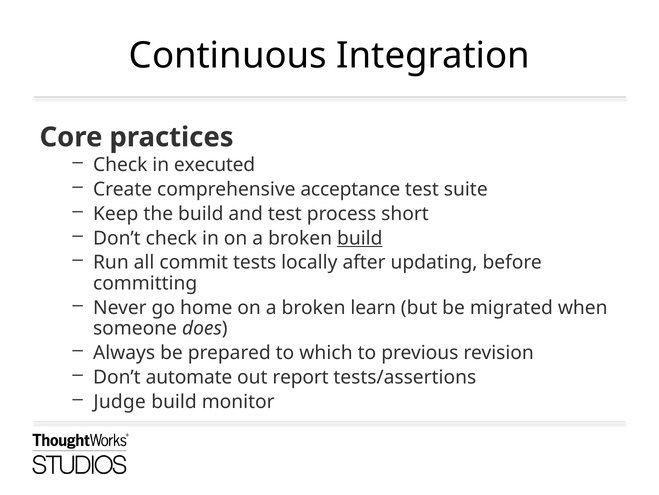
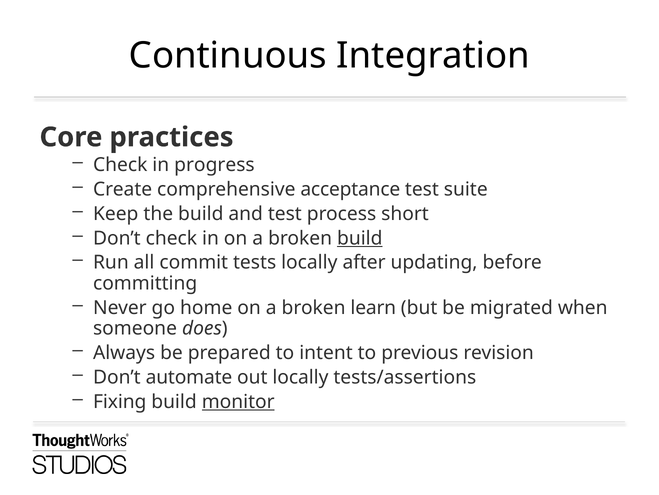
executed: executed -> progress (214, 165)
which: which -> intent (326, 352)
out report: report -> locally (300, 377)
Judge: Judge -> Fixing (120, 401)
monitor underline: none -> present (238, 401)
